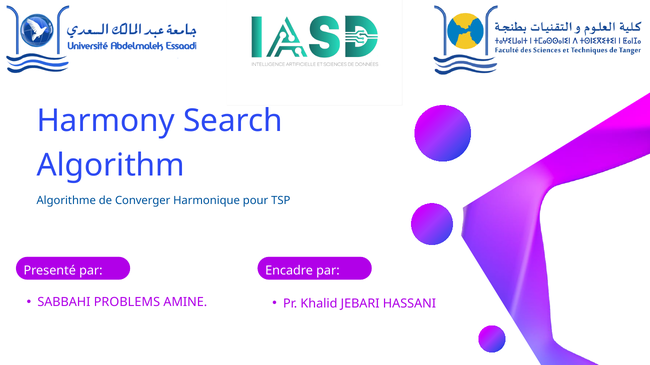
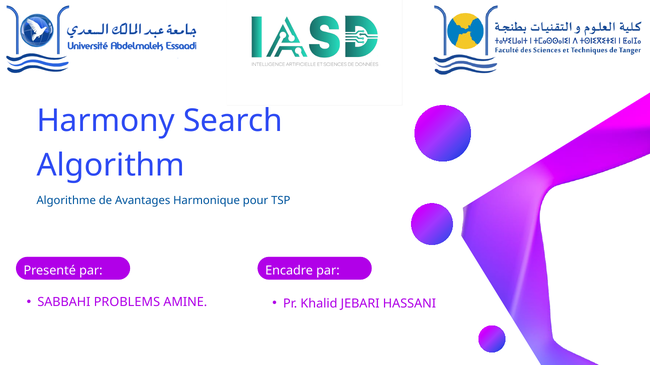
Converger: Converger -> Avantages (143, 201)
